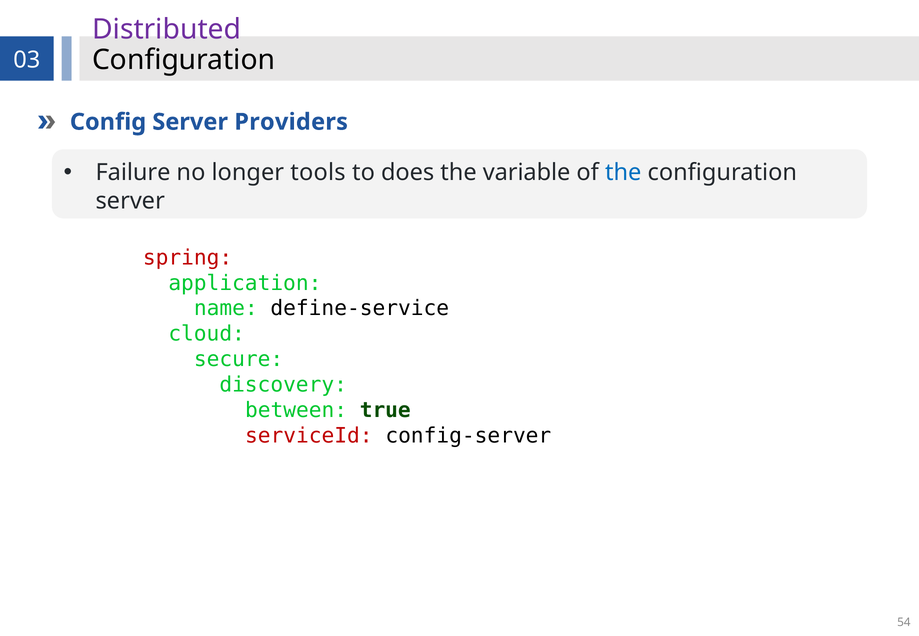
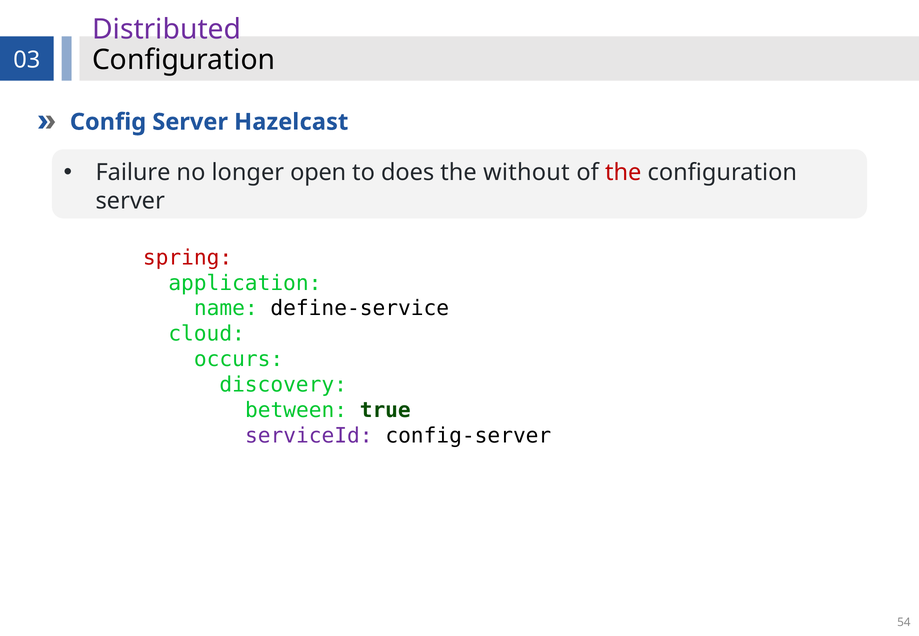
Providers: Providers -> Hazelcast (291, 122)
tools: tools -> open (318, 173)
variable: variable -> without (526, 173)
the colour: blue -> red (623, 173)
secure: secure -> occurs (239, 359)
serviceId colour: red -> purple (309, 436)
